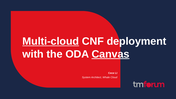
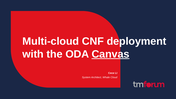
Multi-cloud underline: present -> none (51, 41)
